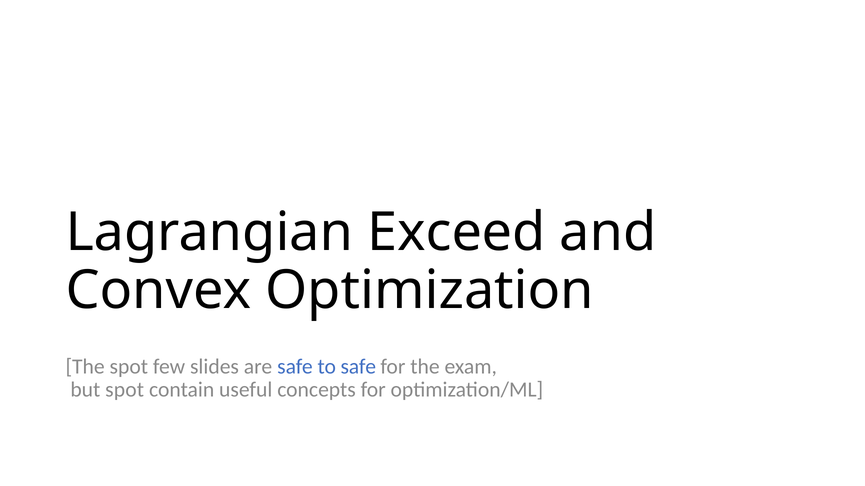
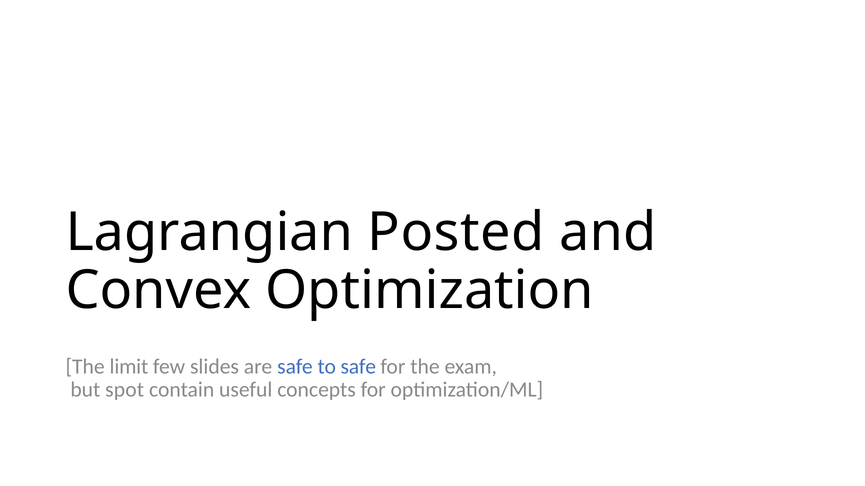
Exceed: Exceed -> Posted (456, 233)
The spot: spot -> limit (129, 367)
